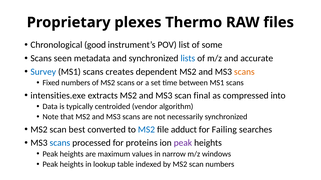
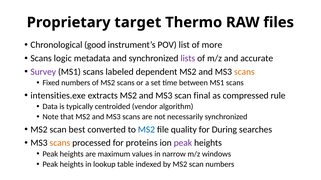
plexes: plexes -> target (138, 22)
some: some -> more (212, 45)
seen: seen -> logic (63, 58)
lists colour: blue -> purple (188, 58)
Survey colour: blue -> purple (43, 72)
creates: creates -> labeled (120, 72)
into: into -> rule (278, 96)
adduct: adduct -> quality (184, 130)
Failing: Failing -> During (224, 130)
scans colour: blue -> orange (60, 143)
